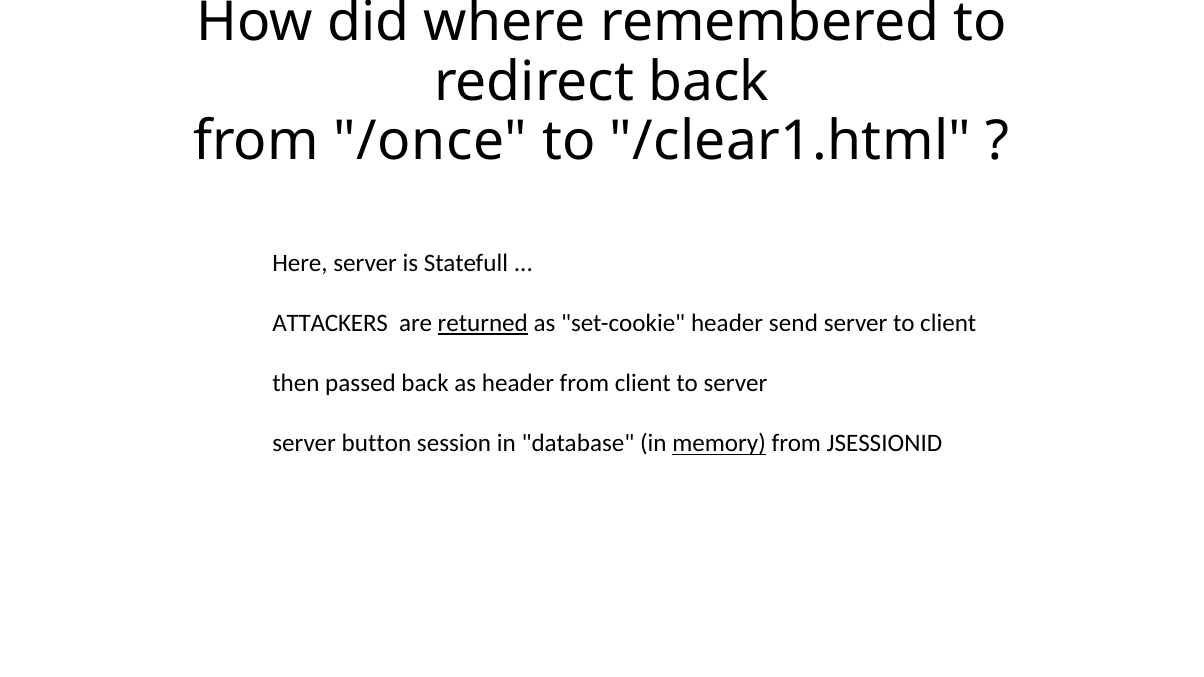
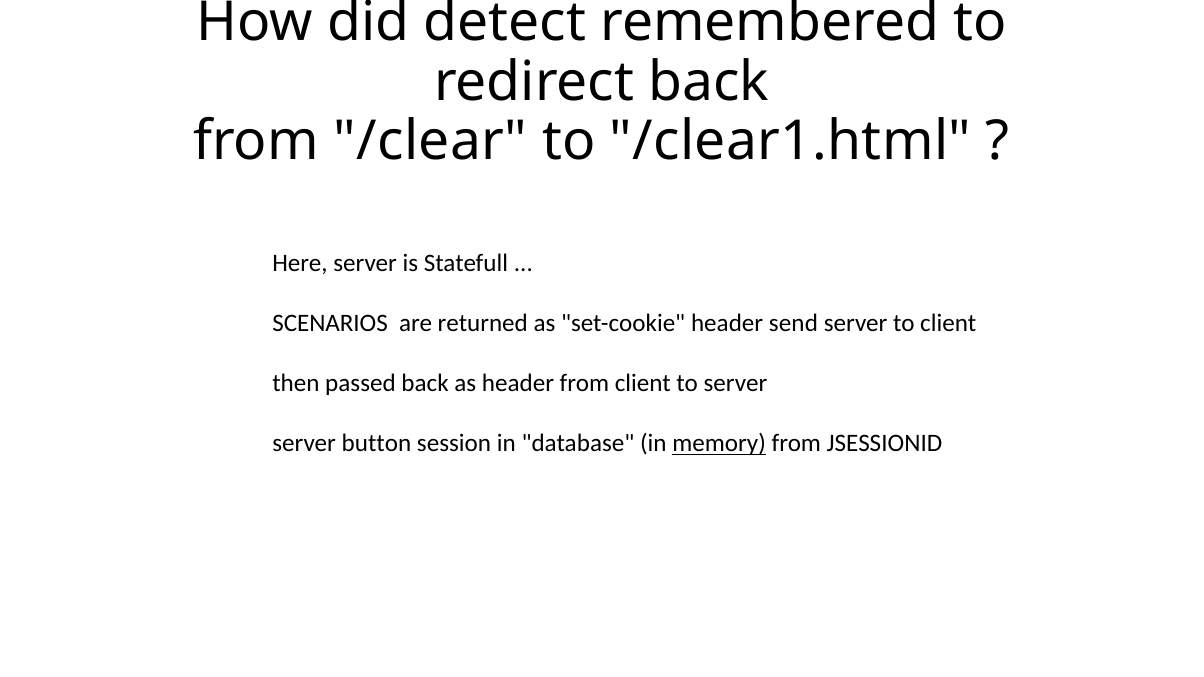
where: where -> detect (505, 22)
/once: /once -> /clear (430, 142)
ATTACKERS: ATTACKERS -> SCENARIOS (330, 323)
returned underline: present -> none (483, 323)
